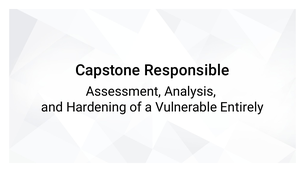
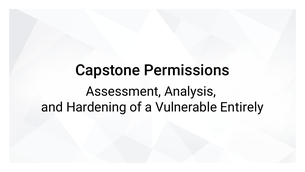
Responsible: Responsible -> Permissions (187, 70)
